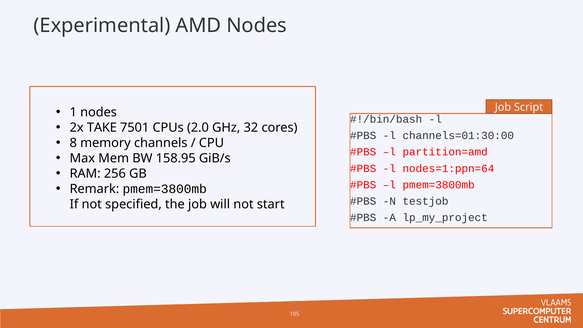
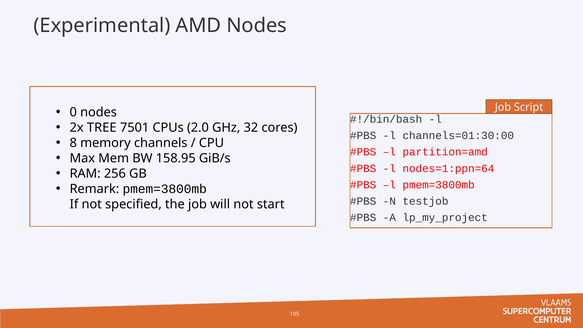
1: 1 -> 0 (73, 112)
TAKE: TAKE -> TREE (102, 128)
